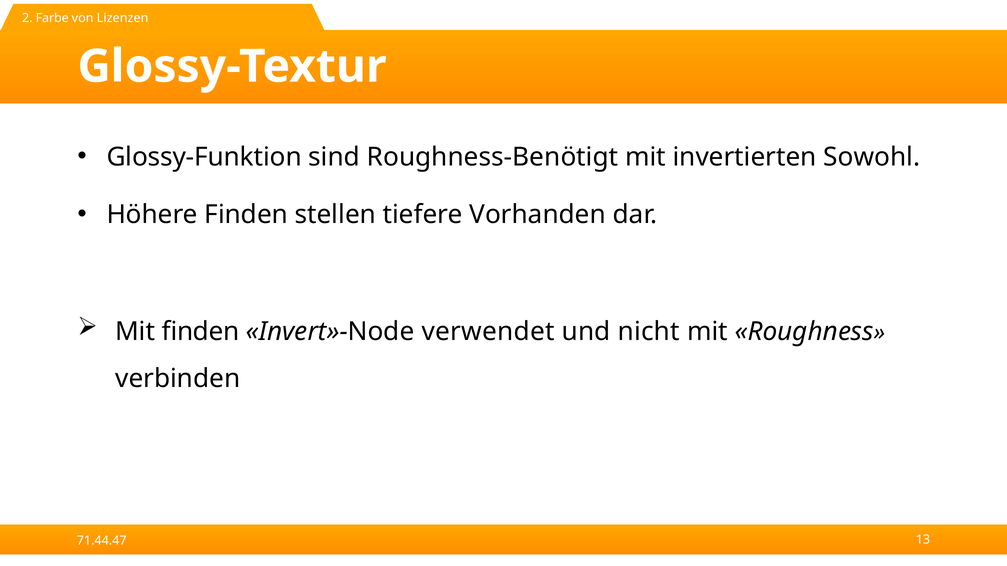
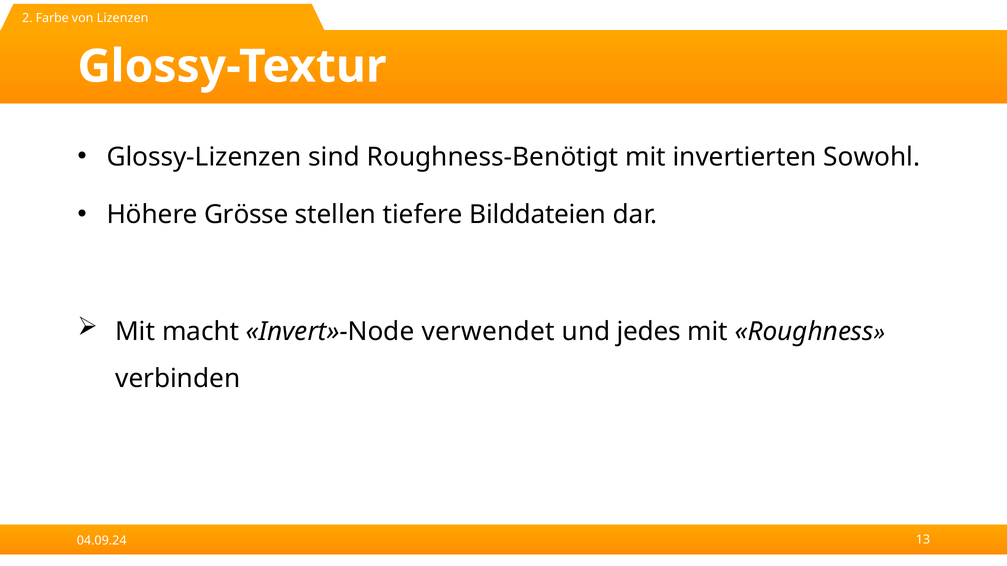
Glossy-Funktion: Glossy-Funktion -> Glossy-Lizenzen (204, 157)
Höhere Finden: Finden -> Grösse (246, 215)
Vorhanden: Vorhanden -> Bilddateien (538, 215)
Mit finden: finden -> macht (201, 332)
nicht: nicht -> jedes (649, 332)
71.44.47: 71.44.47 -> 04.09.24 (102, 541)
